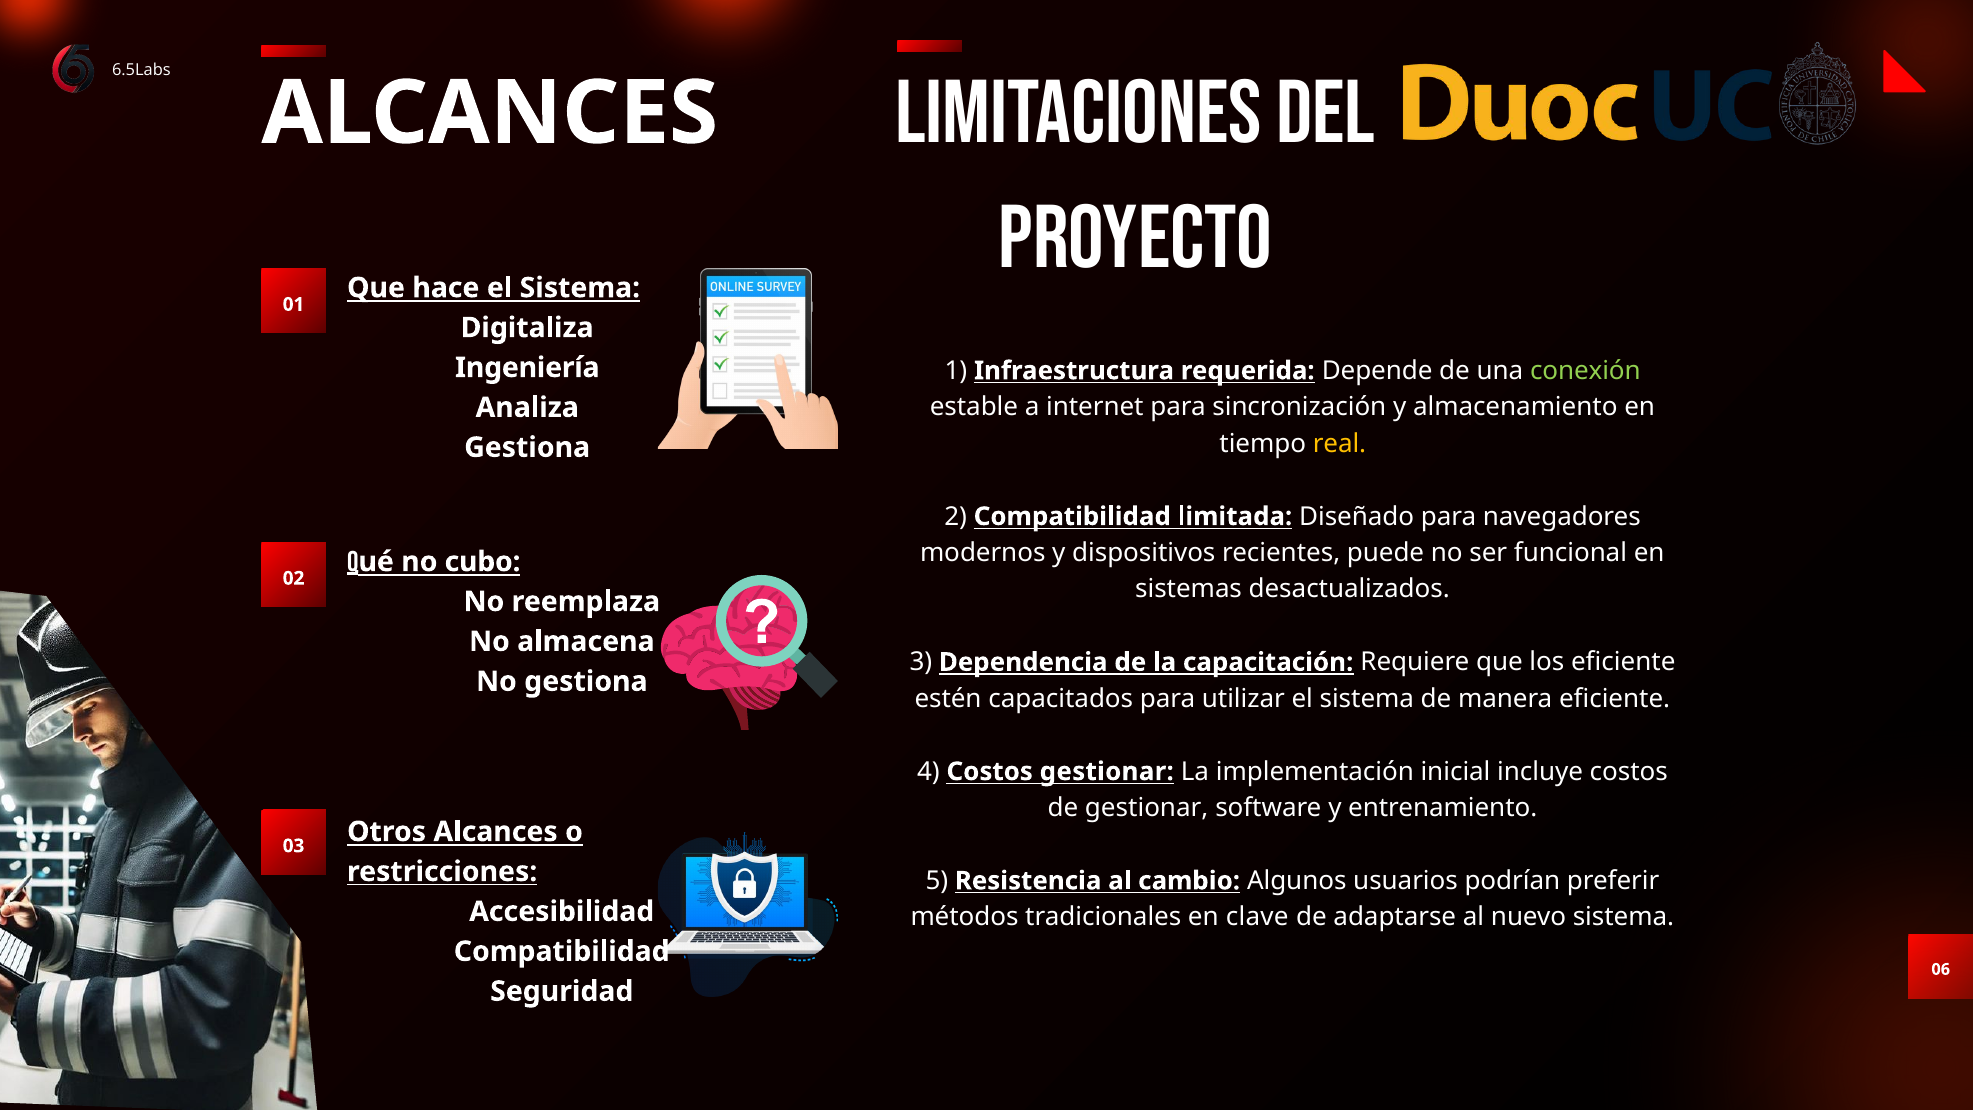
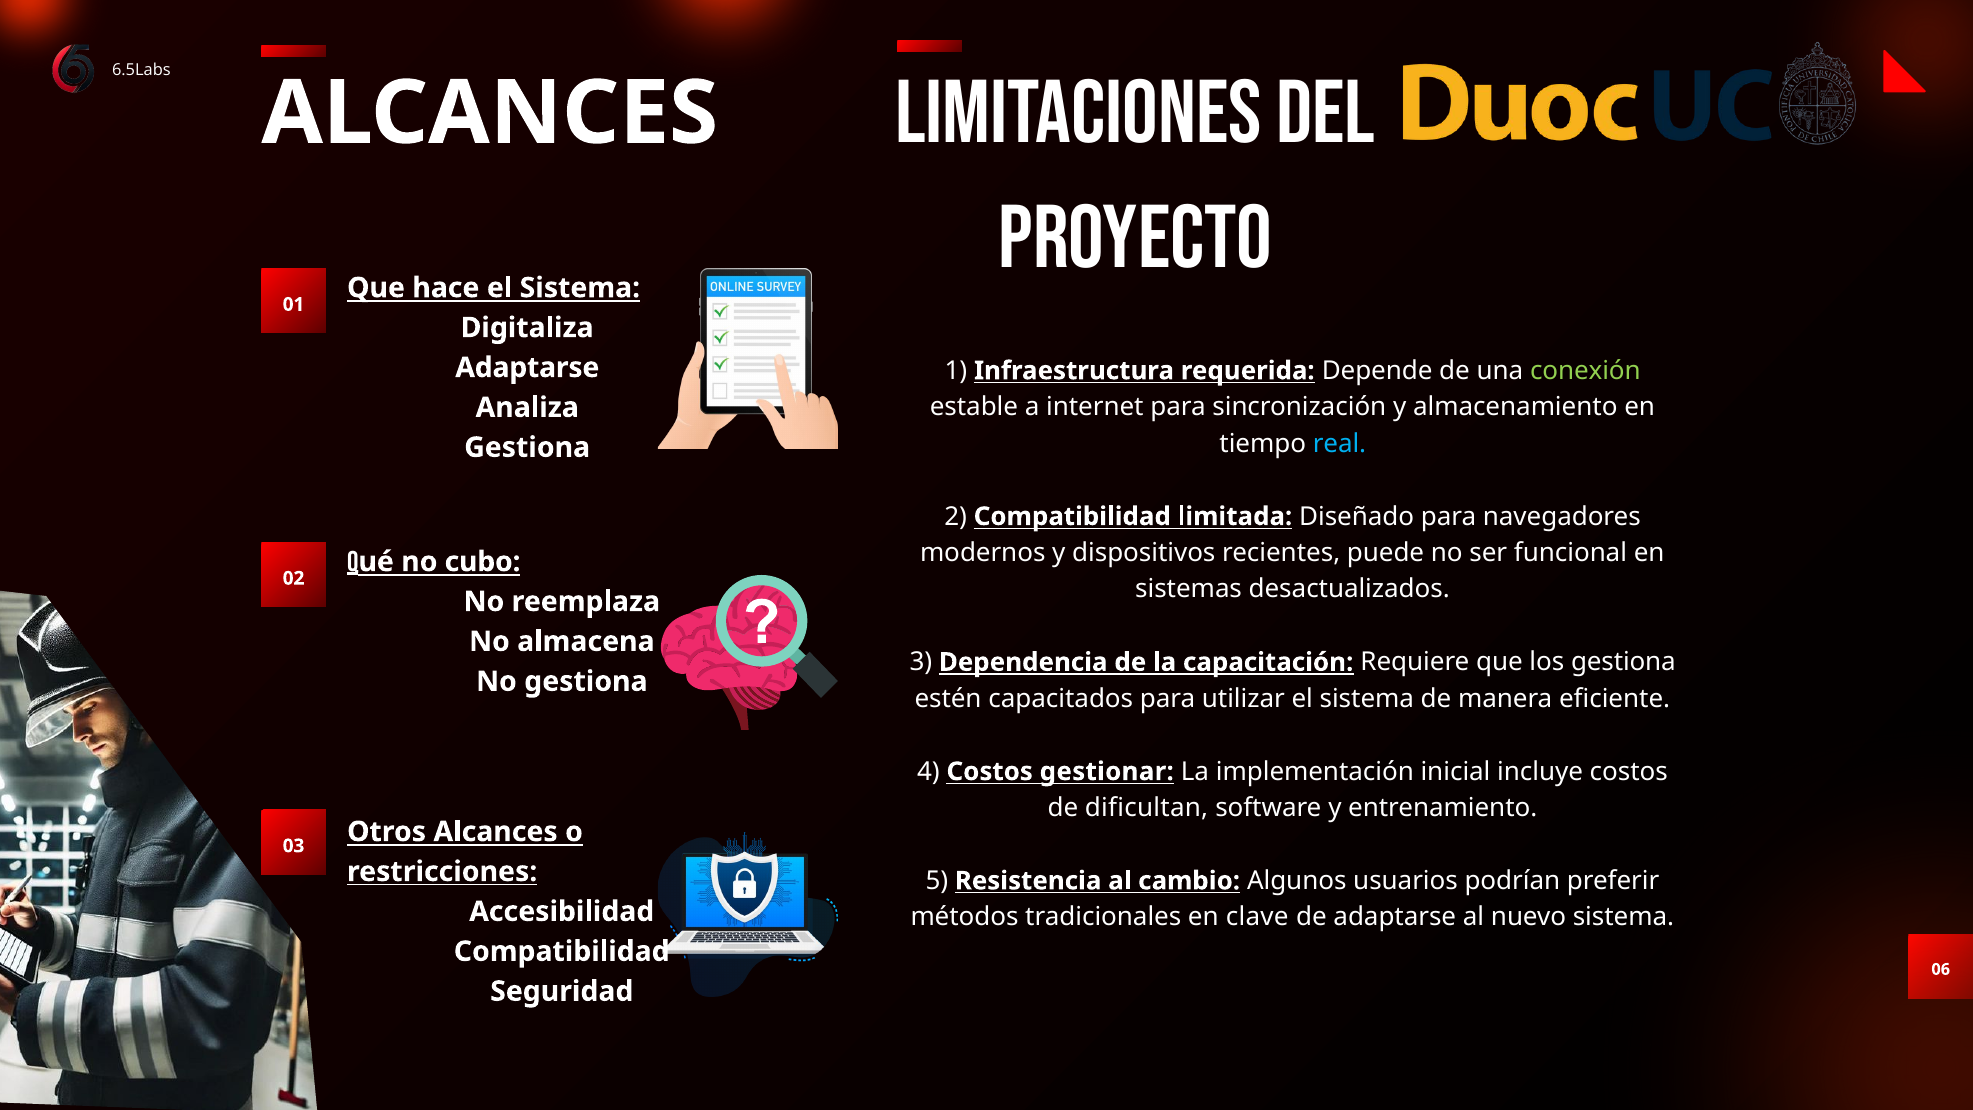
Ingeniería: Ingeniería -> Adaptarse (527, 368)
real colour: yellow -> light blue (1339, 444)
los eficiente: eficiente -> gestiona (1623, 662)
de gestionar: gestionar -> dificultan (1147, 808)
